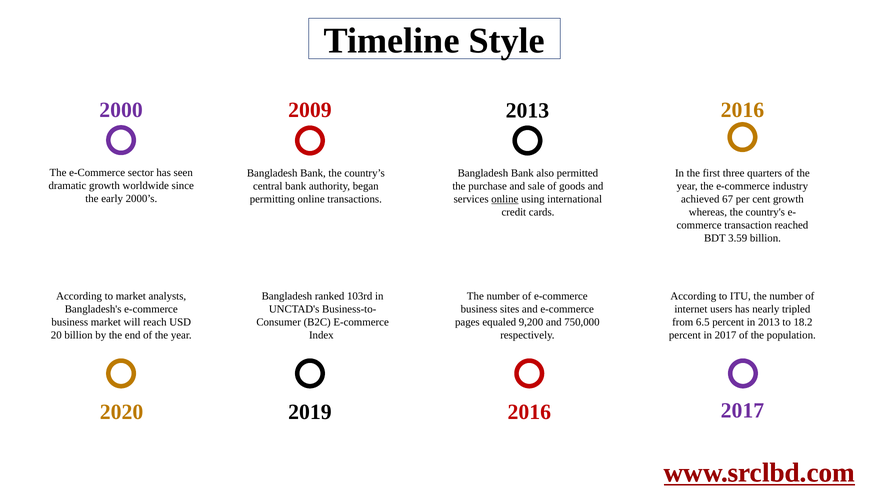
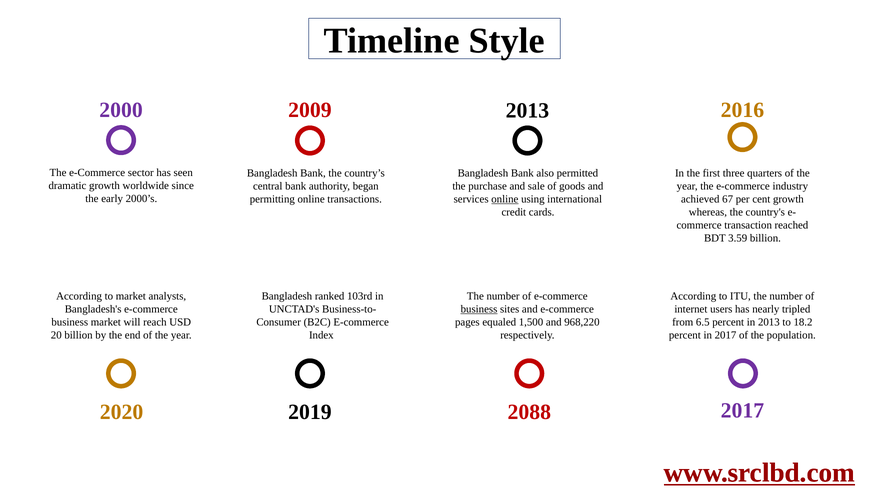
business underline: none -> present (479, 309)
9,200: 9,200 -> 1,500 (531, 322)
750,000: 750,000 -> 968,220 (582, 322)
2019 2016: 2016 -> 2088 (529, 412)
